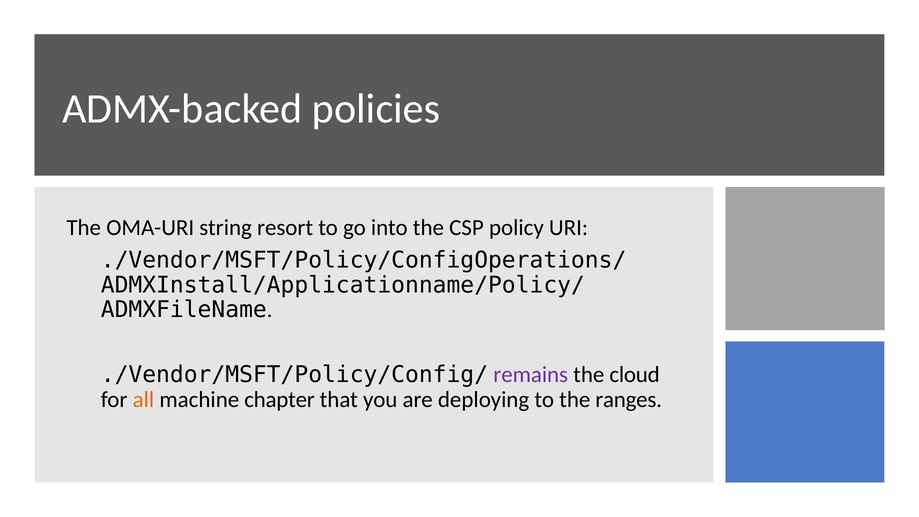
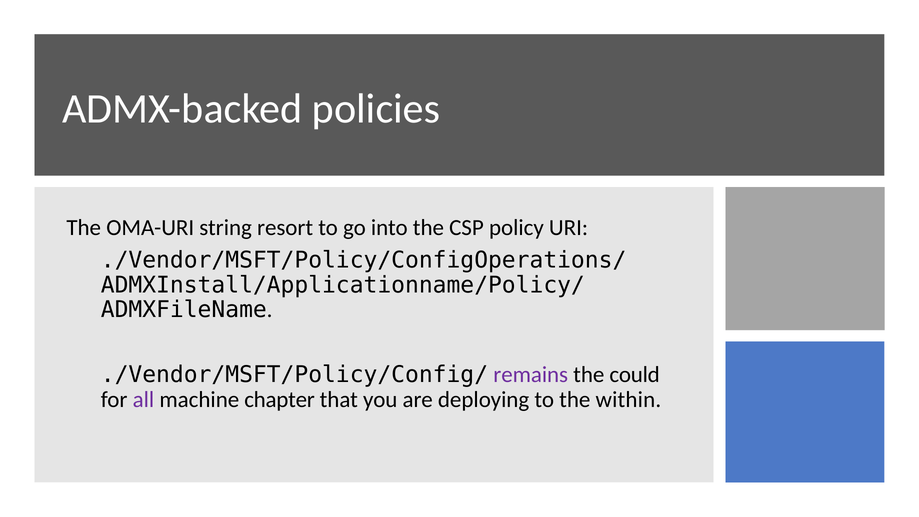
cloud: cloud -> could (635, 375)
all colour: orange -> purple (143, 399)
ranges: ranges -> within (628, 399)
